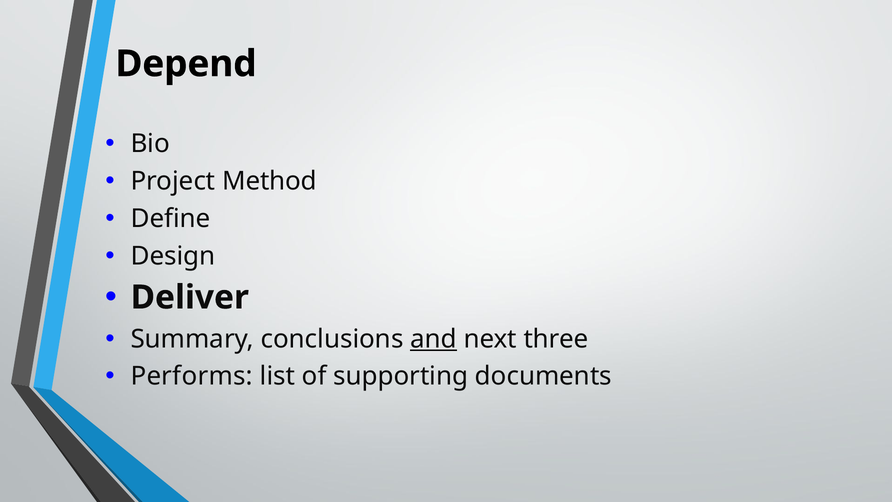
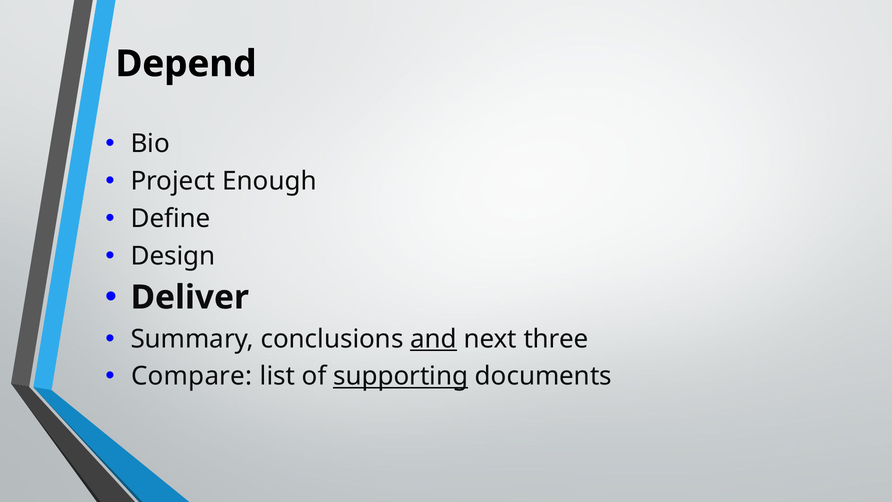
Method: Method -> Enough (269, 181)
Performs: Performs -> Compare (192, 376)
supporting underline: none -> present (401, 376)
